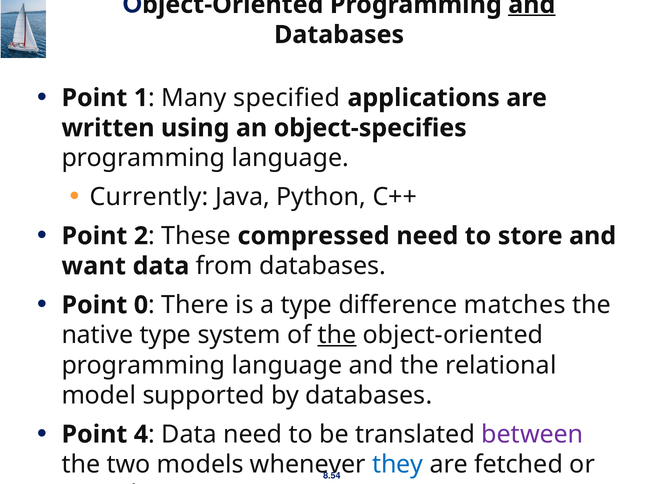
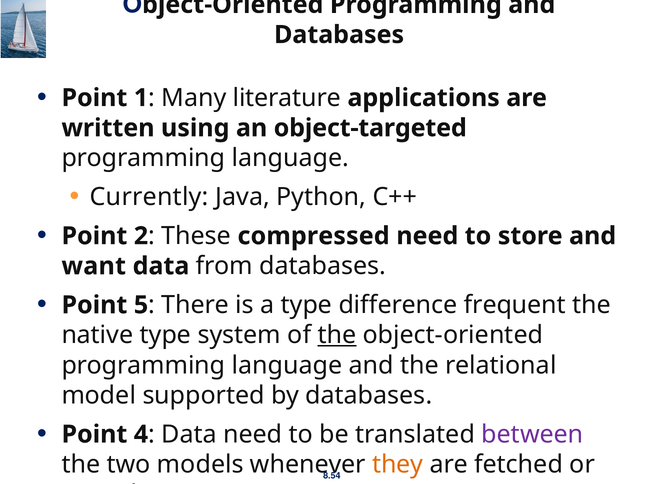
and underline: present -> none (532, 5)
specified: specified -> literature (287, 98)
object-specifies: object-specifies -> object-targeted (370, 128)
0: 0 -> 5 (141, 305)
matches: matches -> frequent (515, 305)
they colour: blue -> orange (398, 464)
